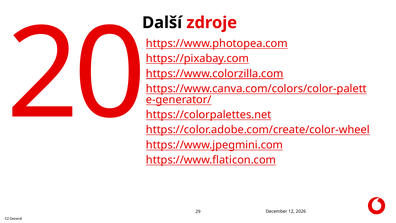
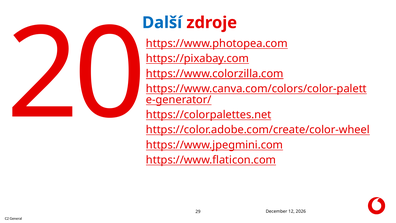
Další colour: black -> blue (162, 23)
